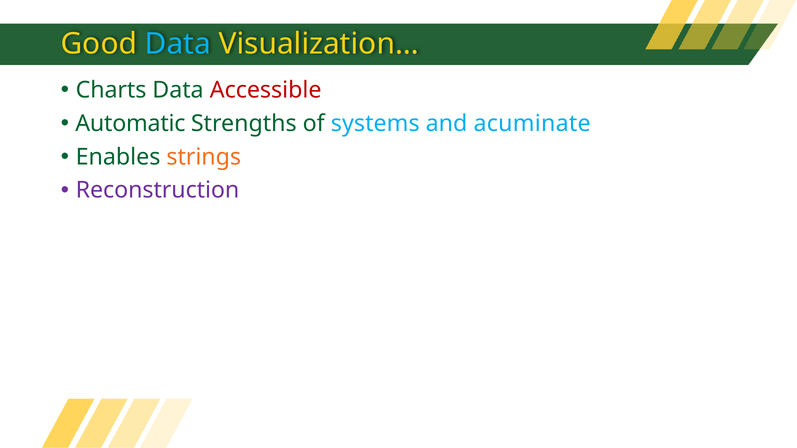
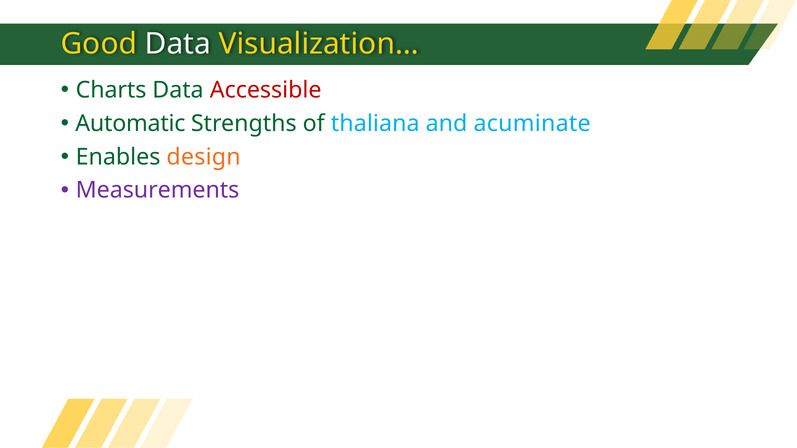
Data colour: light blue -> white (178, 44)
systems: systems -> thaliana (375, 124)
strings: strings -> design (204, 157)
Reconstruction: Reconstruction -> Measurements (157, 190)
